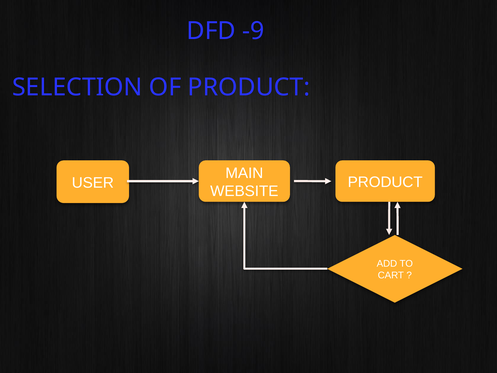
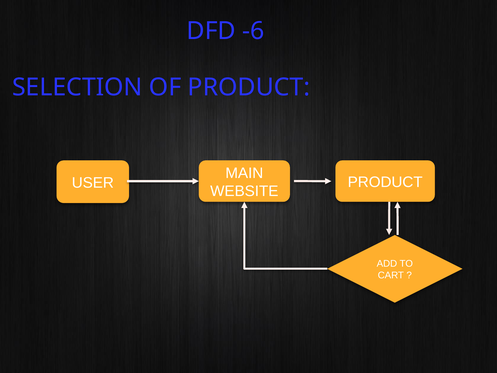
-9: -9 -> -6 (253, 31)
